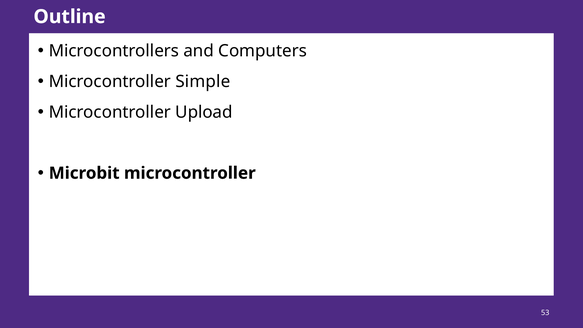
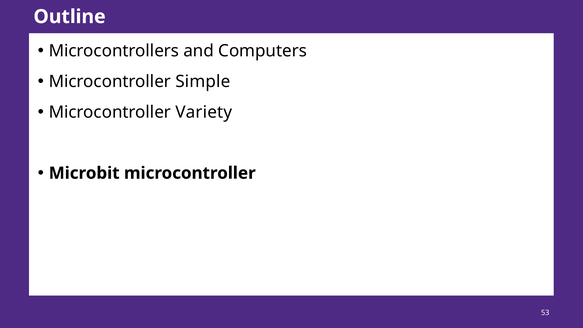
Upload: Upload -> Variety (204, 112)
